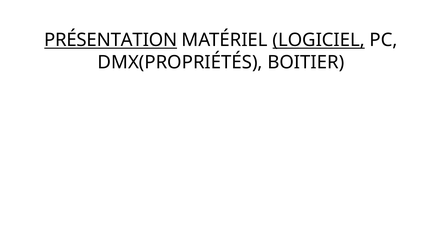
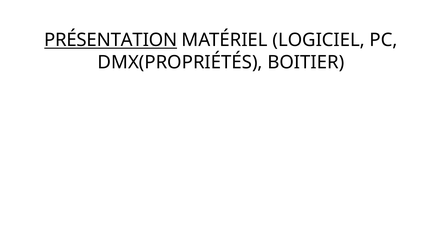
LOGICIEL underline: present -> none (319, 40)
